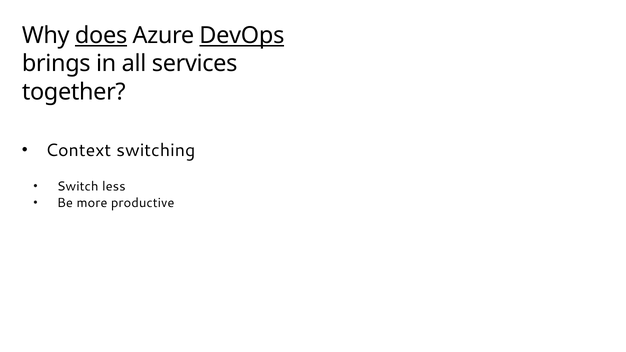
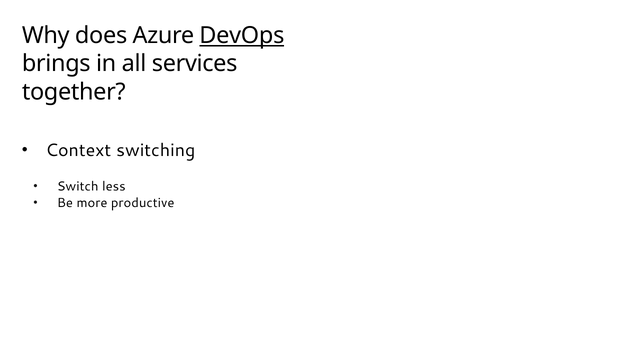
does underline: present -> none (101, 36)
